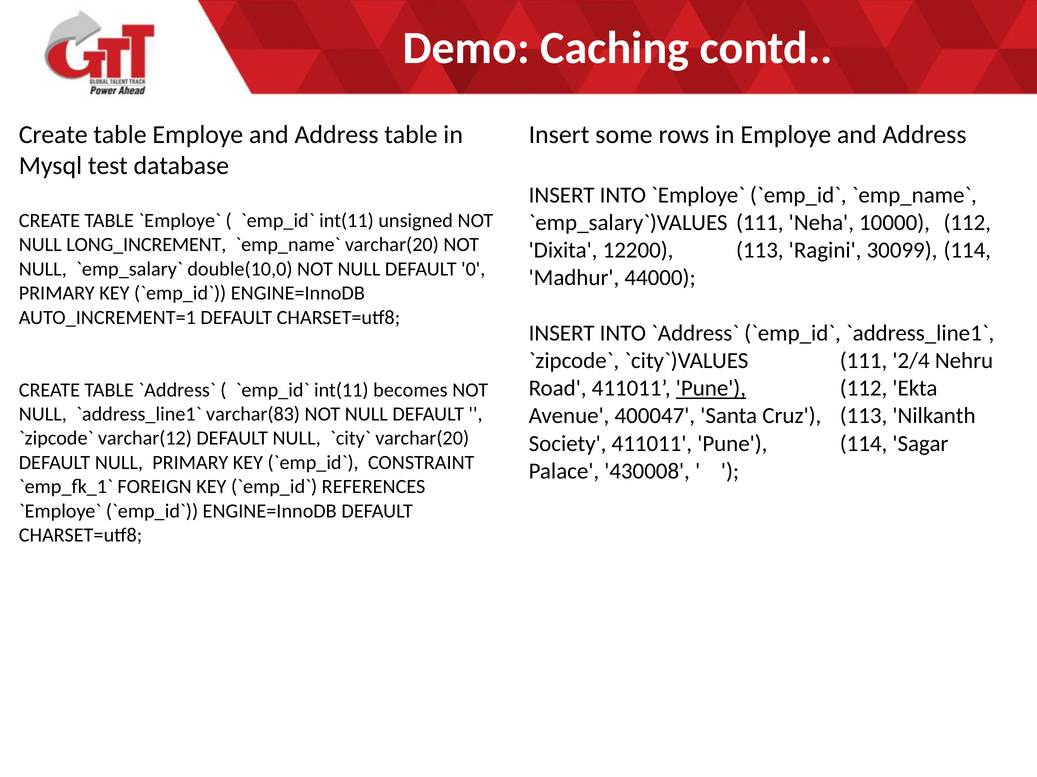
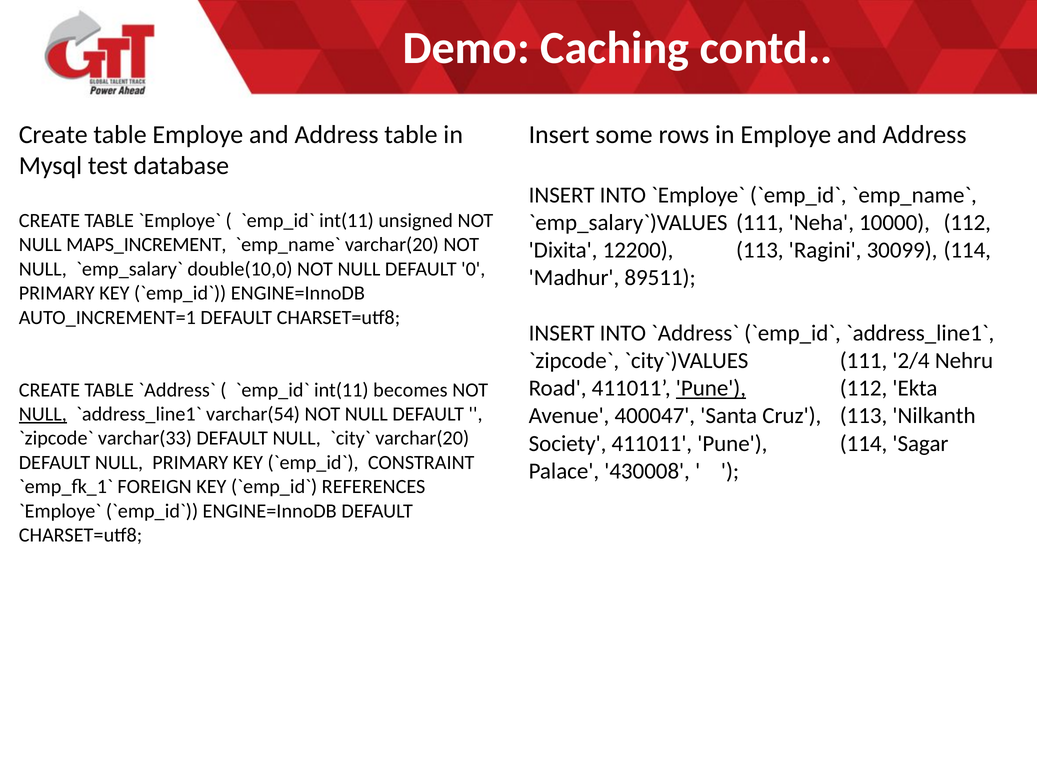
LONG_INCREMENT: LONG_INCREMENT -> MAPS_INCREMENT (146, 245)
44000: 44000 -> 89511 (660, 278)
NULL underline: none -> present (43, 415)
varchar(83: varchar(83 -> varchar(54 (253, 415)
varchar(12: varchar(12 -> varchar(33 (145, 439)
